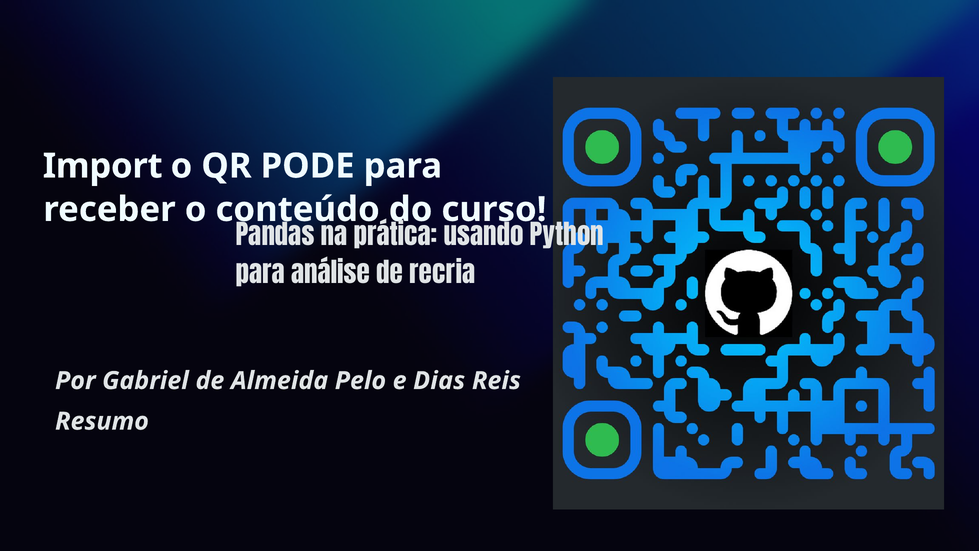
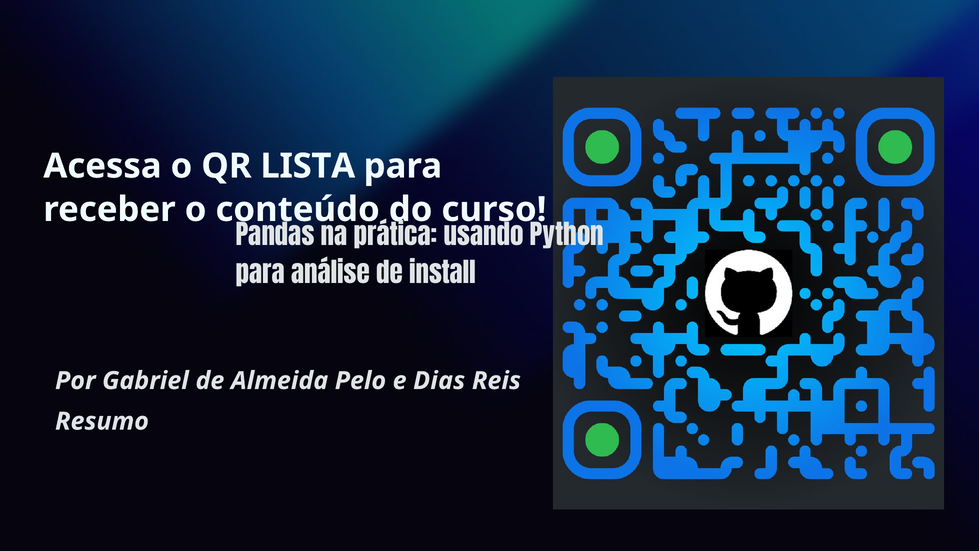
Import: Import -> Acessa (102, 166)
PODE: PODE -> LISTA (308, 166)
recria: recria -> install (443, 274)
